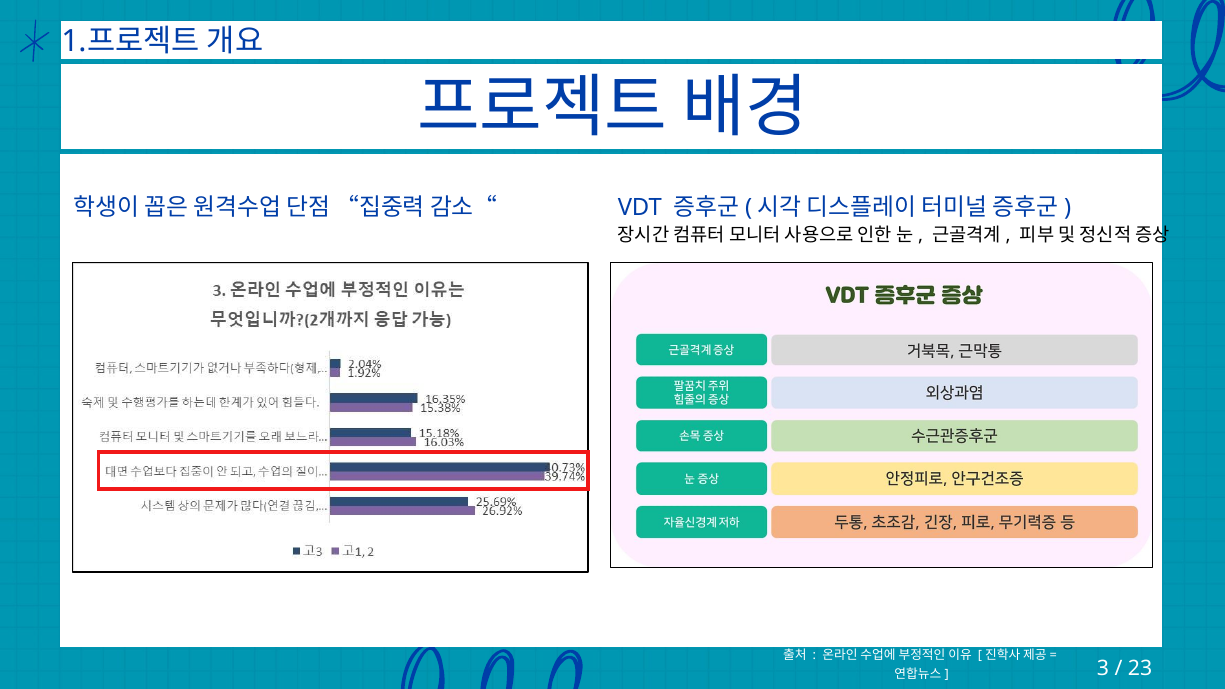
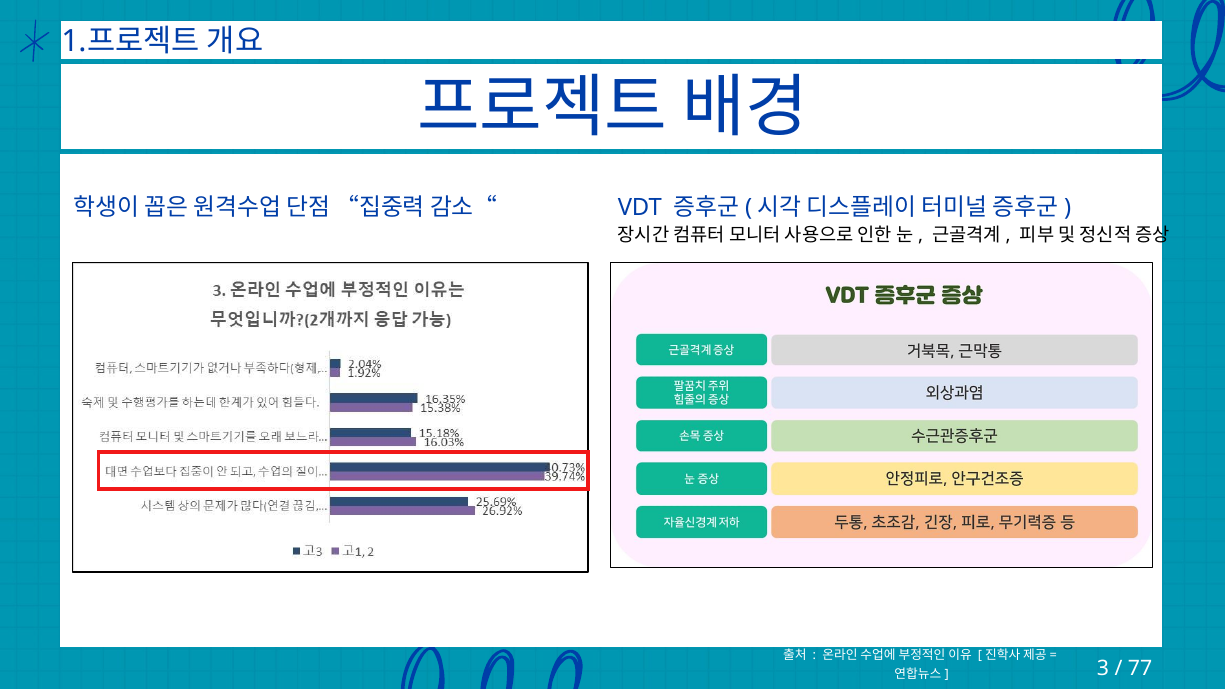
23: 23 -> 77 (1140, 668)
